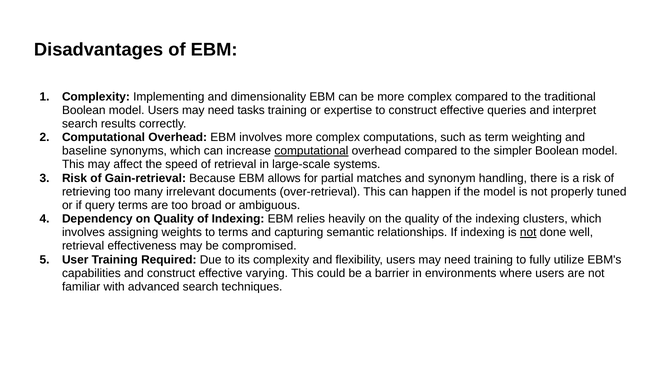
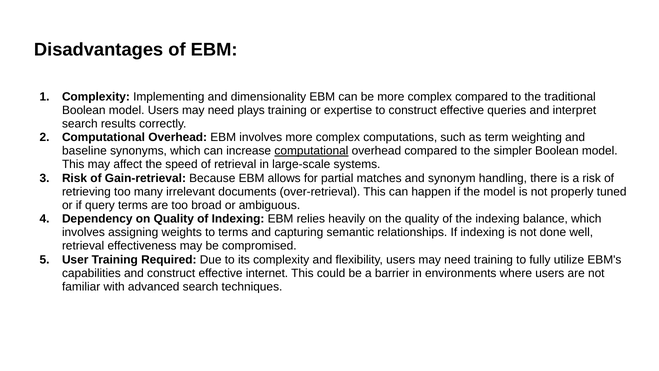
tasks: tasks -> plays (251, 110)
clusters: clusters -> balance (545, 219)
not underline: present -> none (528, 232)
varying: varying -> internet (267, 273)
